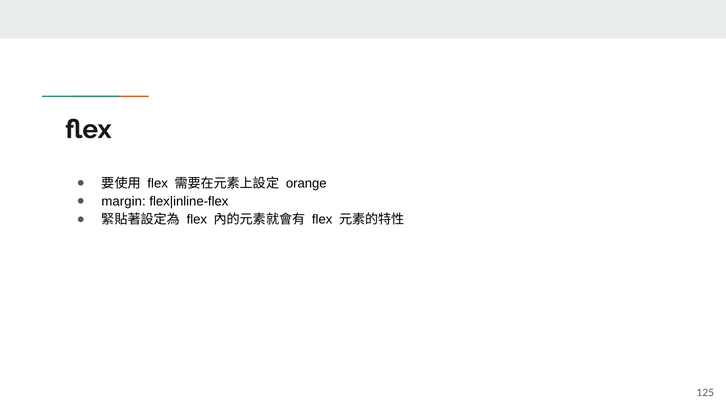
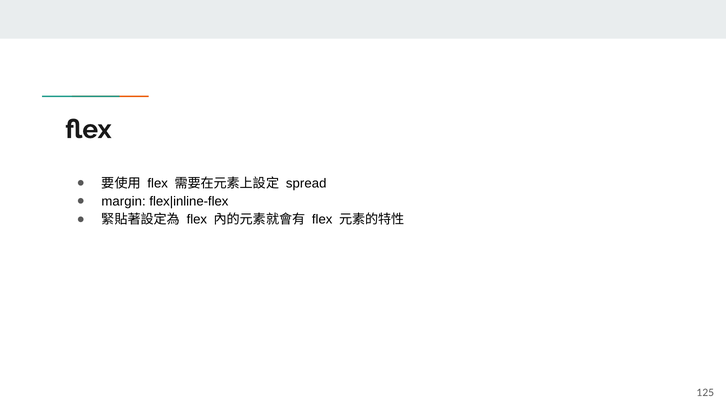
orange: orange -> spread (306, 183)
